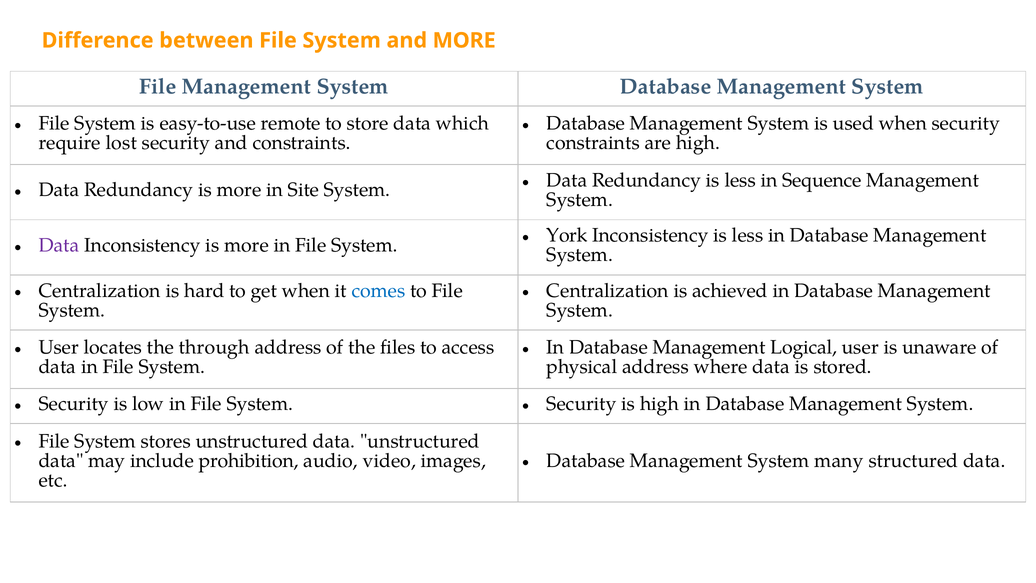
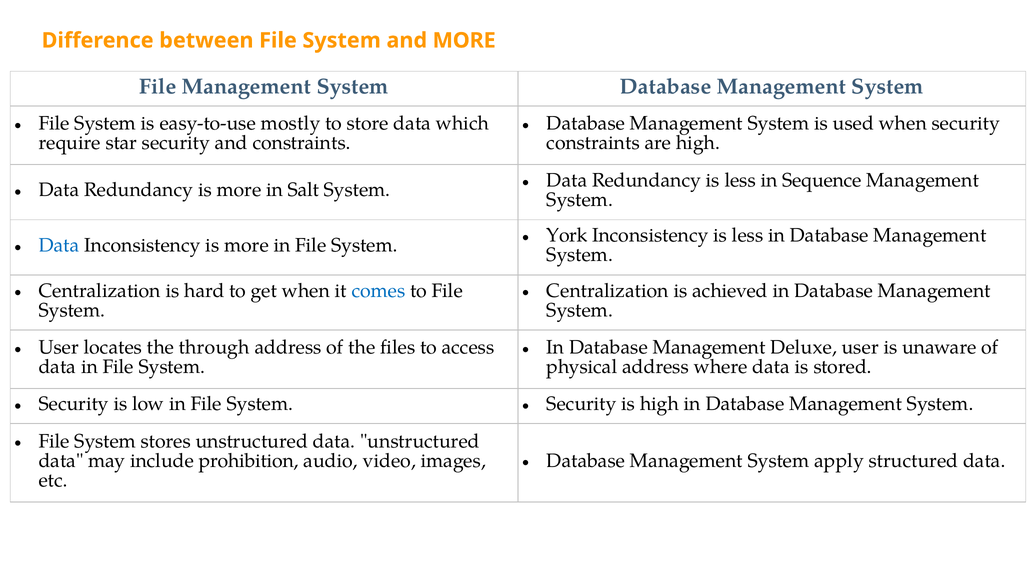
remote: remote -> mostly (291, 123)
lost: lost -> star (121, 143)
Site: Site -> Salt (304, 190)
Data colour: purple -> blue (59, 245)
Logical: Logical -> Deluxe (804, 347)
many: many -> apply (839, 460)
